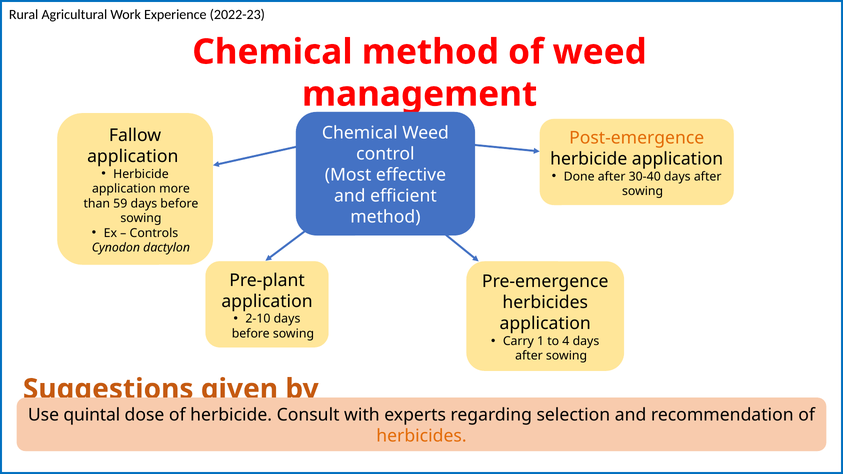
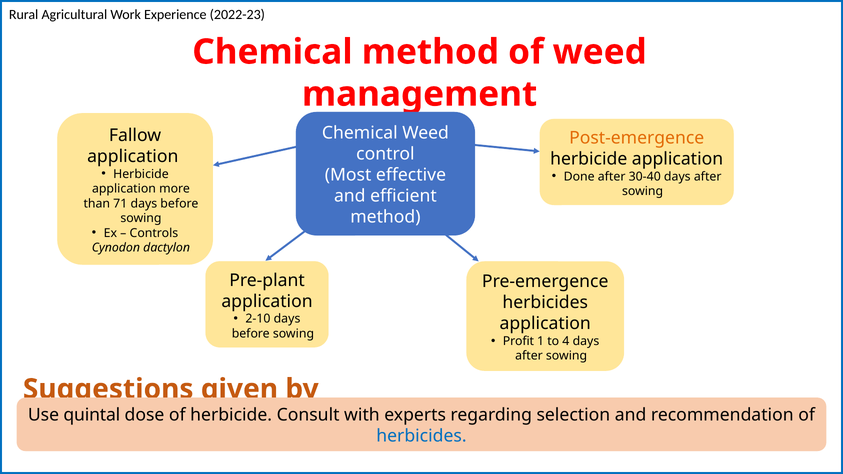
59: 59 -> 71 (120, 204)
Carry: Carry -> Profit (518, 341)
herbicides colour: orange -> blue (421, 436)
